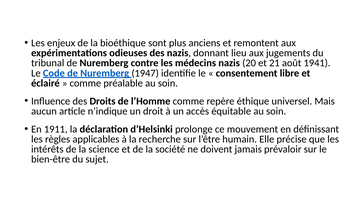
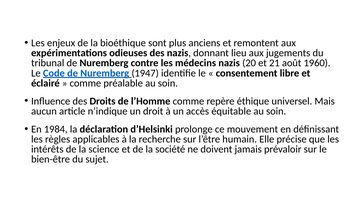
1941: 1941 -> 1960 (317, 63)
1911: 1911 -> 1984 (56, 129)
